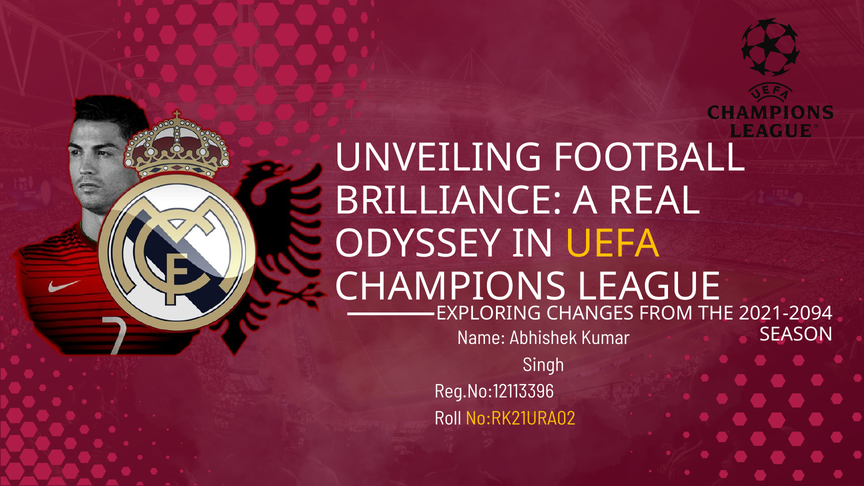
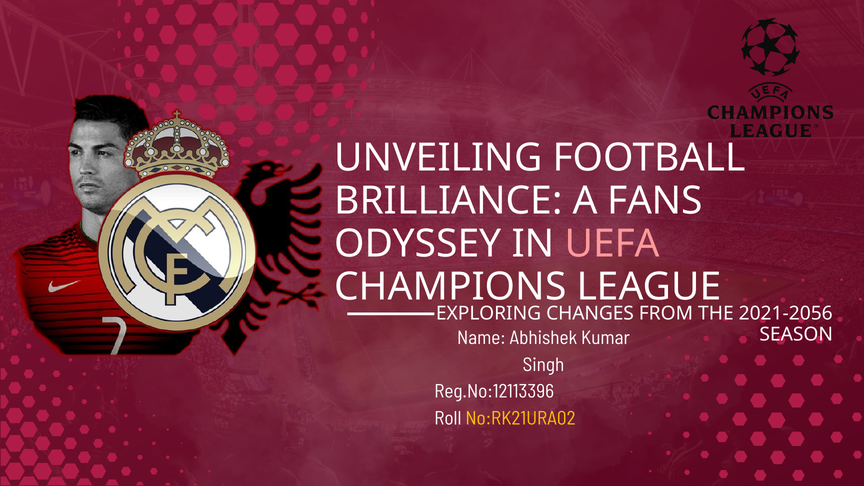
REAL: REAL -> FANS (655, 201)
UEFA colour: yellow -> pink (612, 244)
2021-2094: 2021-2094 -> 2021-2056 (786, 313)
